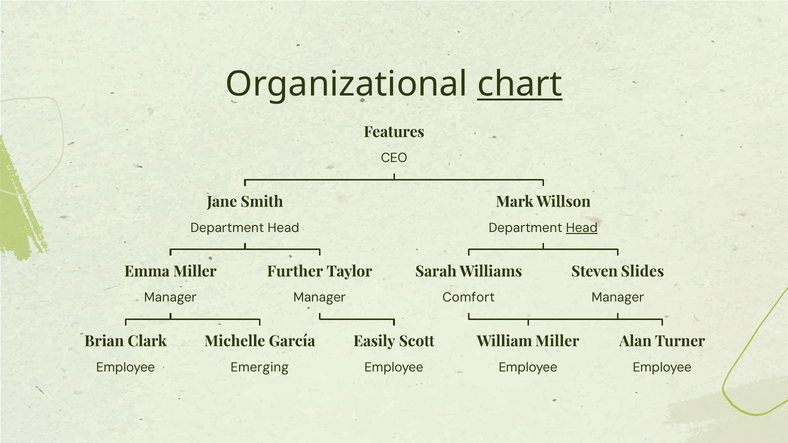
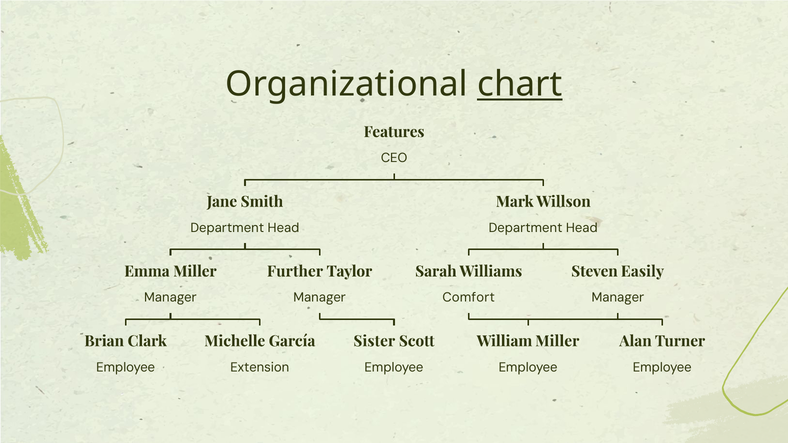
Head underline: present -> none (582, 228)
Slides: Slides -> Easily (642, 272)
Easily: Easily -> Sister (374, 341)
Emerging: Emerging -> Extension (260, 368)
